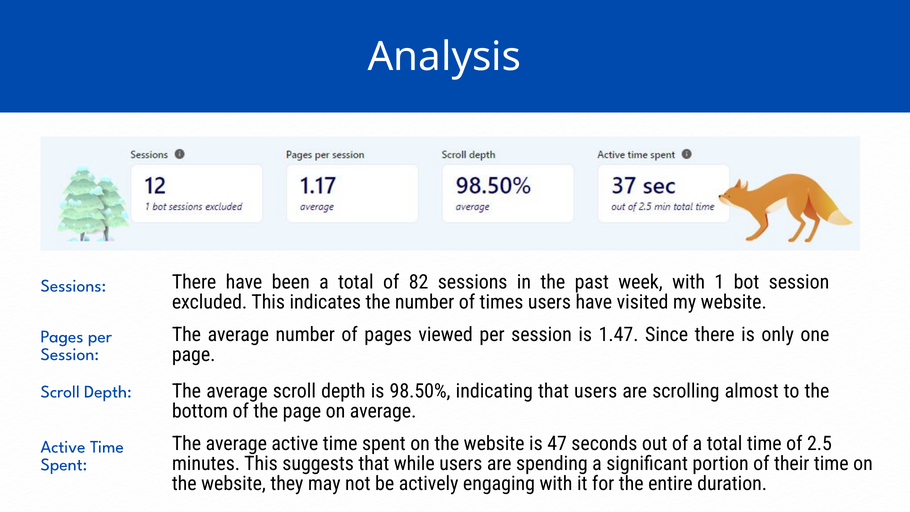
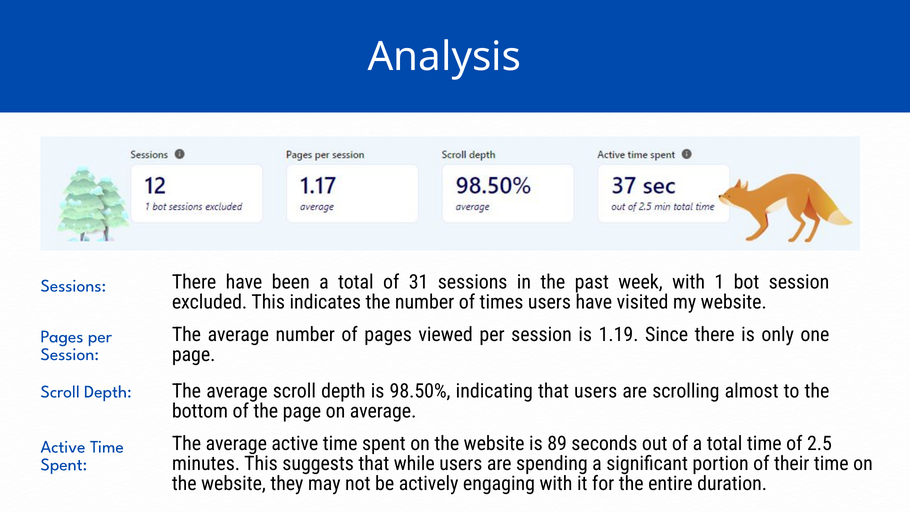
82: 82 -> 31 (419, 282)
1.47: 1.47 -> 1.19 (619, 334)
47: 47 -> 89 (557, 444)
